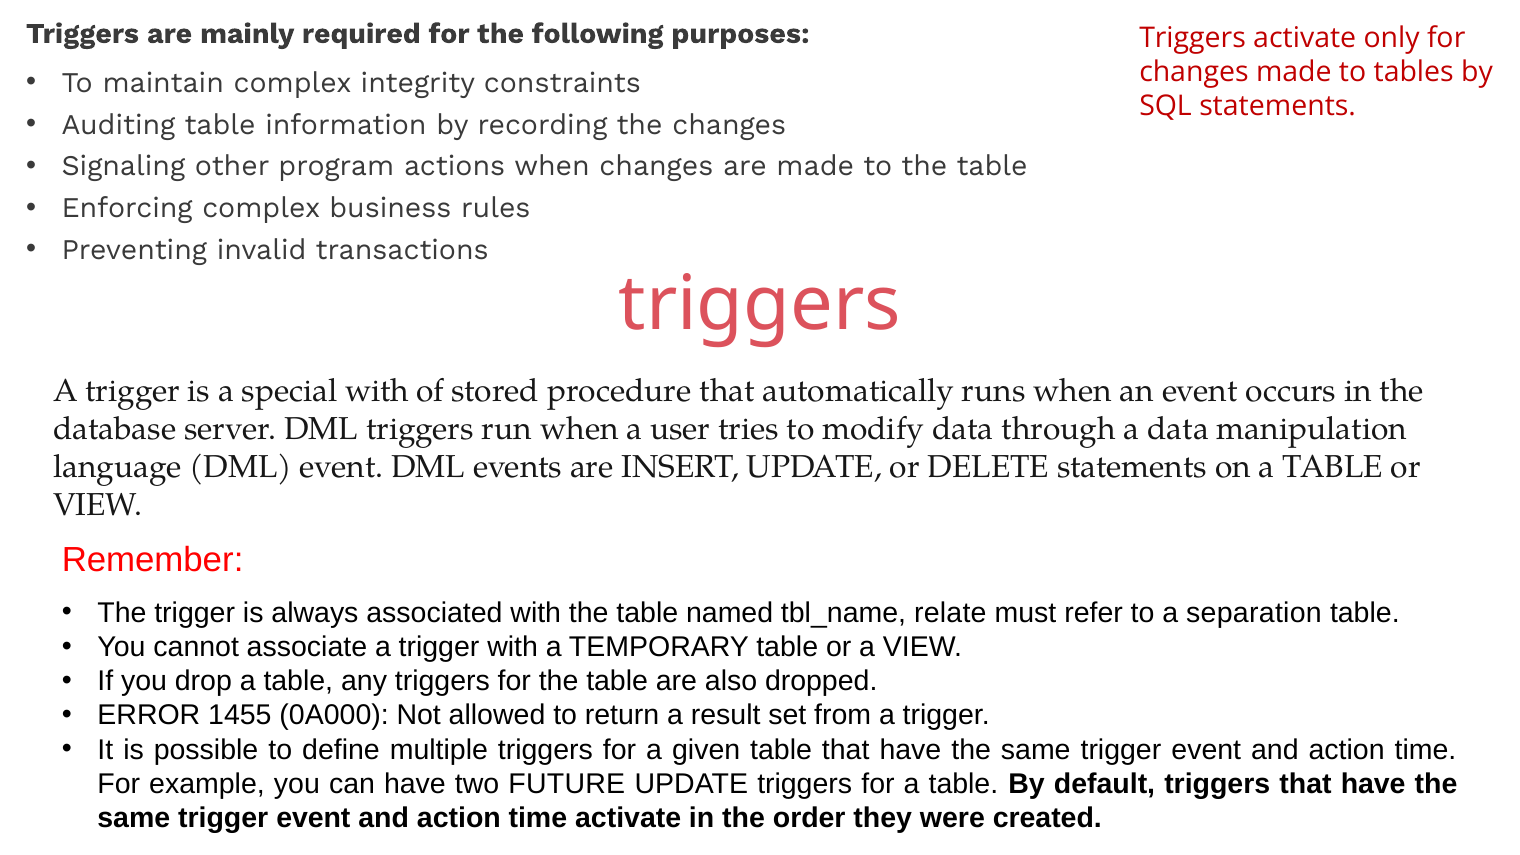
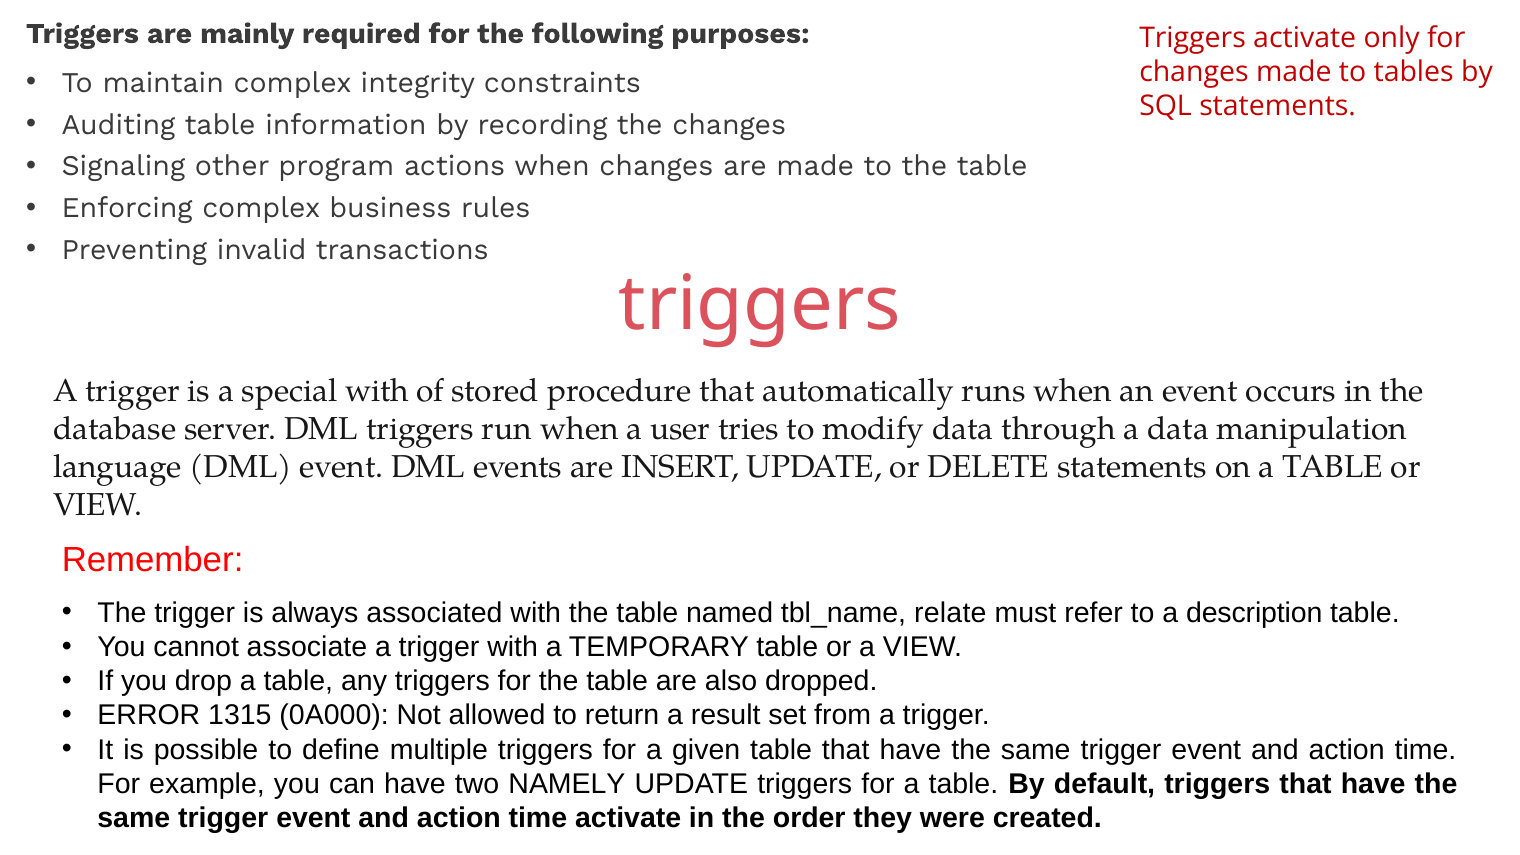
separation: separation -> description (1254, 613)
1455: 1455 -> 1315 (240, 716)
FUTURE: FUTURE -> NAMELY (567, 784)
